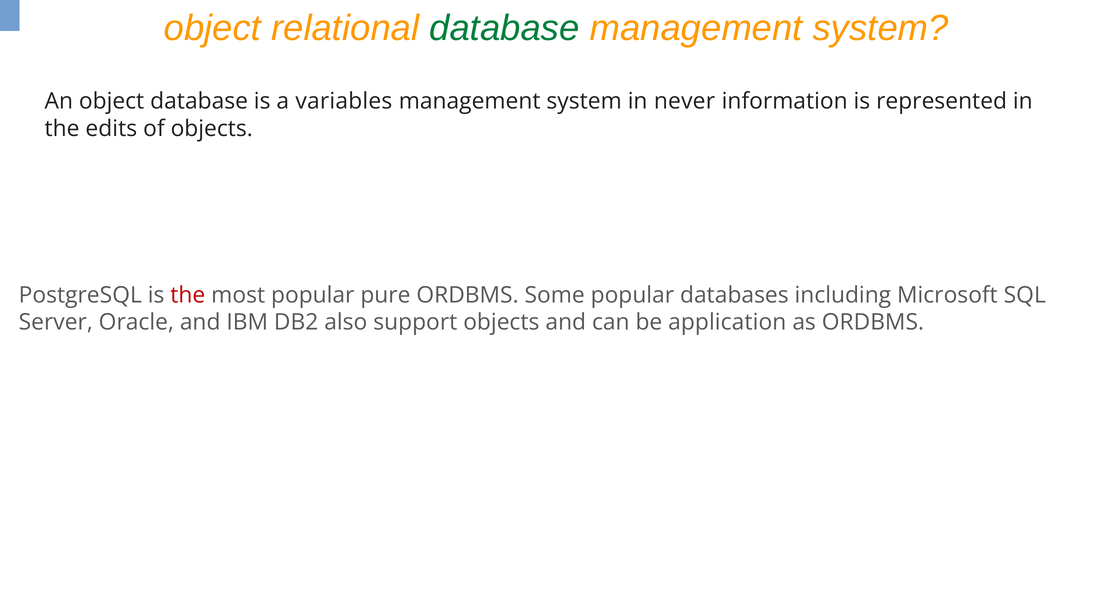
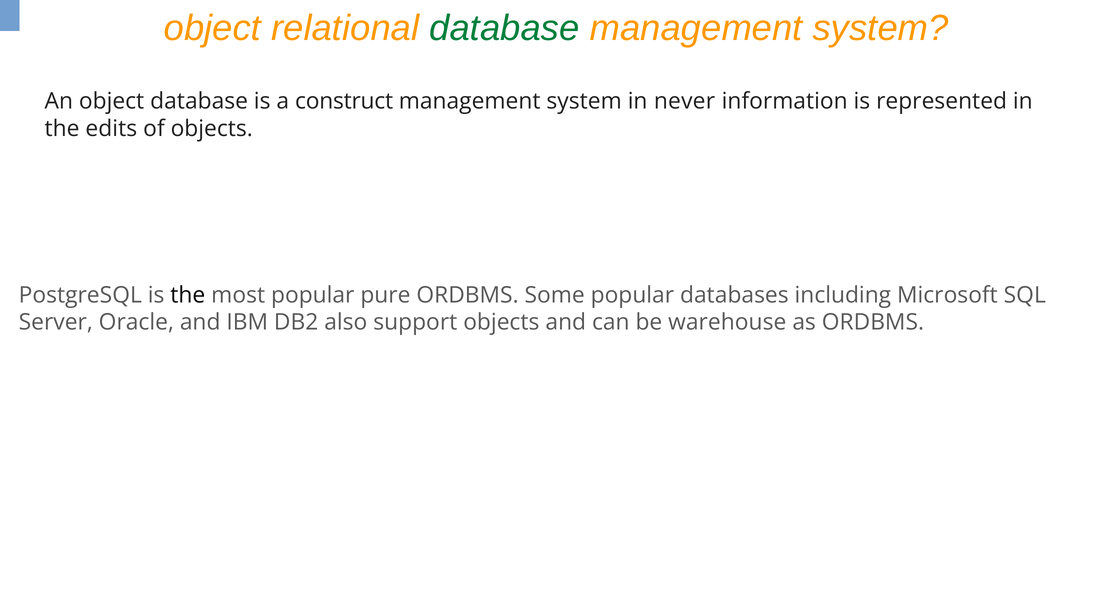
variables: variables -> construct (344, 101)
the colour: red -> black (188, 295)
application: application -> warehouse (727, 323)
